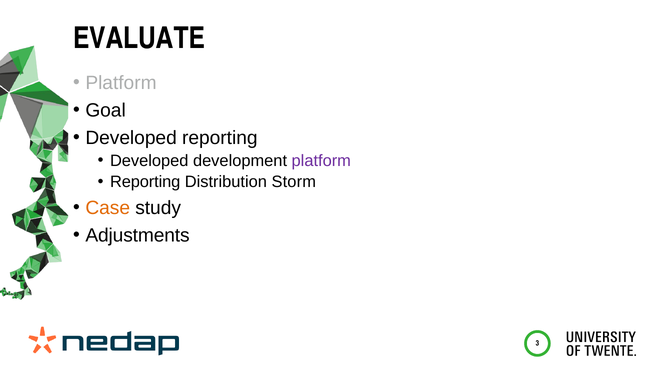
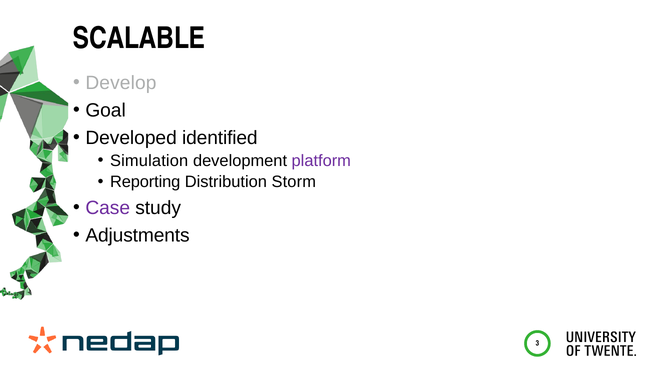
EVALUATE: EVALUATE -> SCALABLE (139, 38)
Platform: Platform -> Develop (121, 83)
Developed reporting: reporting -> identified (220, 138)
Developed: Developed -> Simulation (149, 160)
Case colour: orange -> purple (108, 208)
